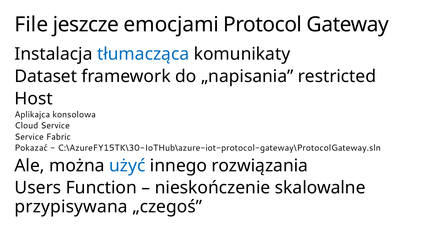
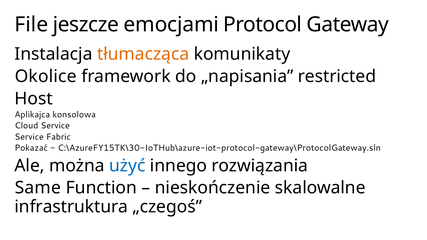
tłumacząca colour: blue -> orange (143, 54)
Dataset: Dataset -> Okolice (46, 76)
Users: Users -> Same (38, 188)
przypisywana: przypisywana -> infrastruktura (71, 207)
